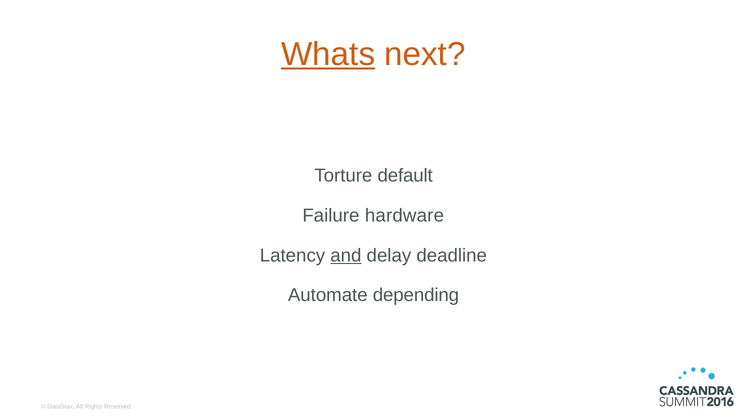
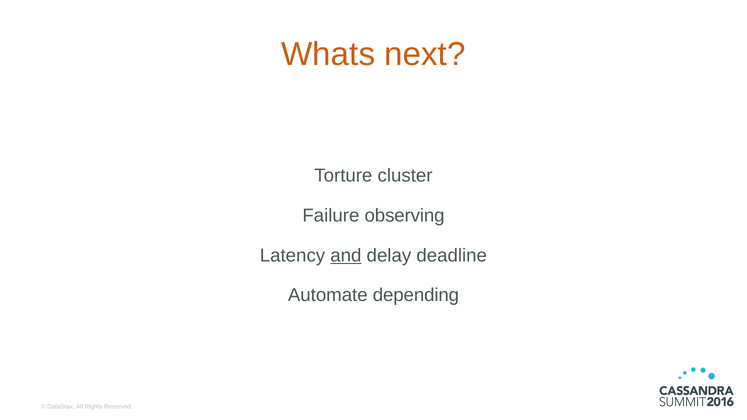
Whats underline: present -> none (328, 54)
default: default -> cluster (405, 176)
hardware: hardware -> observing (405, 216)
